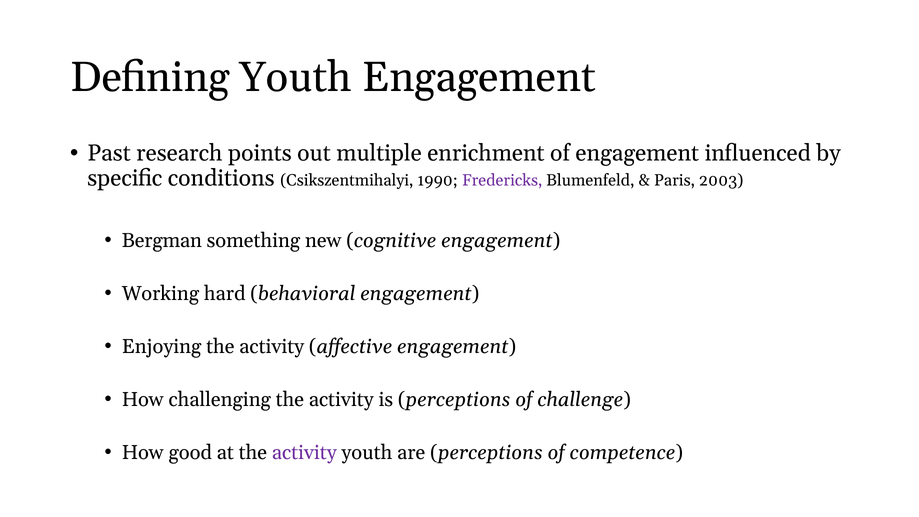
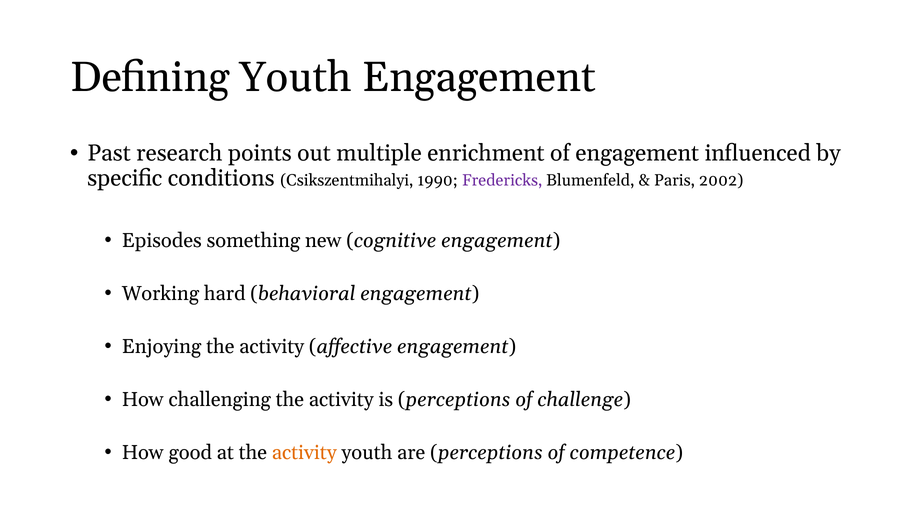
2003: 2003 -> 2002 (721, 180)
Bergman: Bergman -> Episodes (162, 241)
activity colour: purple -> orange (304, 452)
